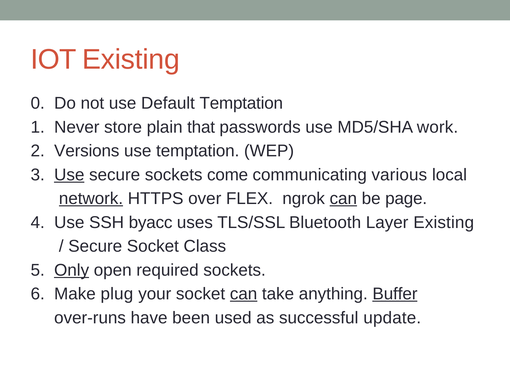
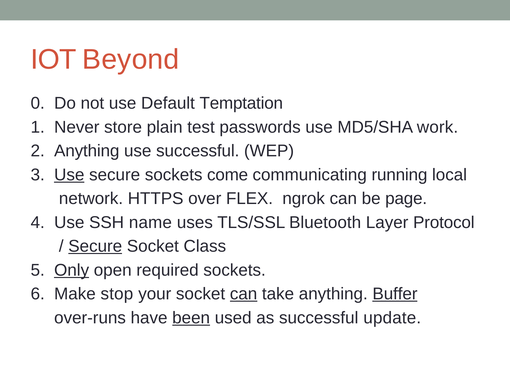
IOT Existing: Existing -> Beyond (131, 59)
that: that -> test (201, 127)
2 Versions: Versions -> Anything (87, 151)
use temptation: temptation -> successful (198, 151)
various: various -> running (399, 175)
network underline: present -> none (91, 198)
can underline: present -> none (343, 198)
byacc: byacc -> name (150, 222)
Layer Existing: Existing -> Protocol (444, 222)
Secure underline: none -> present (95, 246)
plug: plug -> stop (117, 294)
been underline: none -> present (191, 317)
